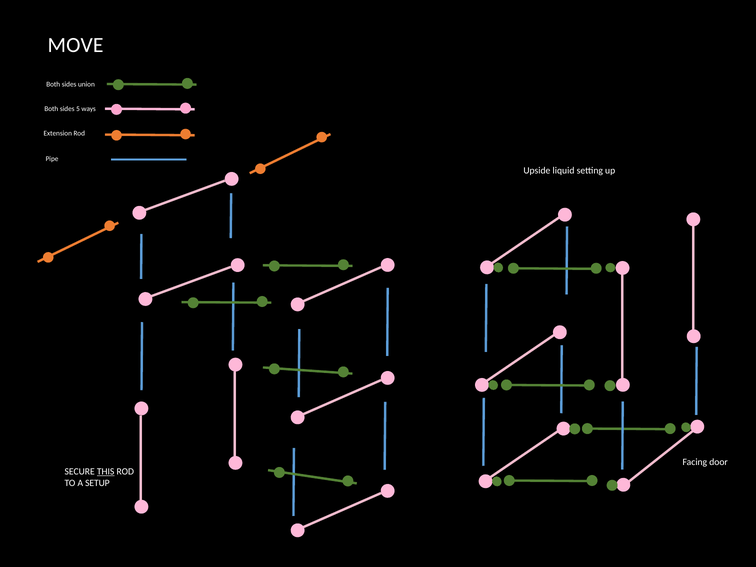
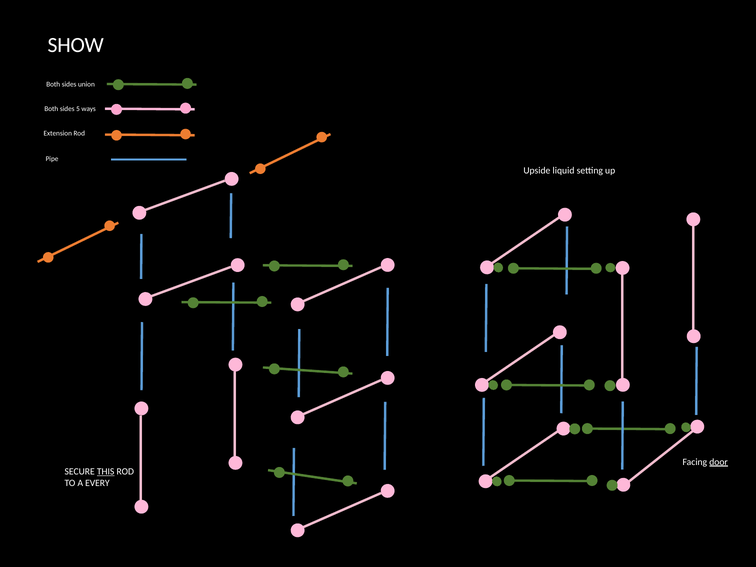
MOVE: MOVE -> SHOW (76, 45)
door underline: none -> present (719, 462)
SETUP: SETUP -> EVERY (97, 483)
